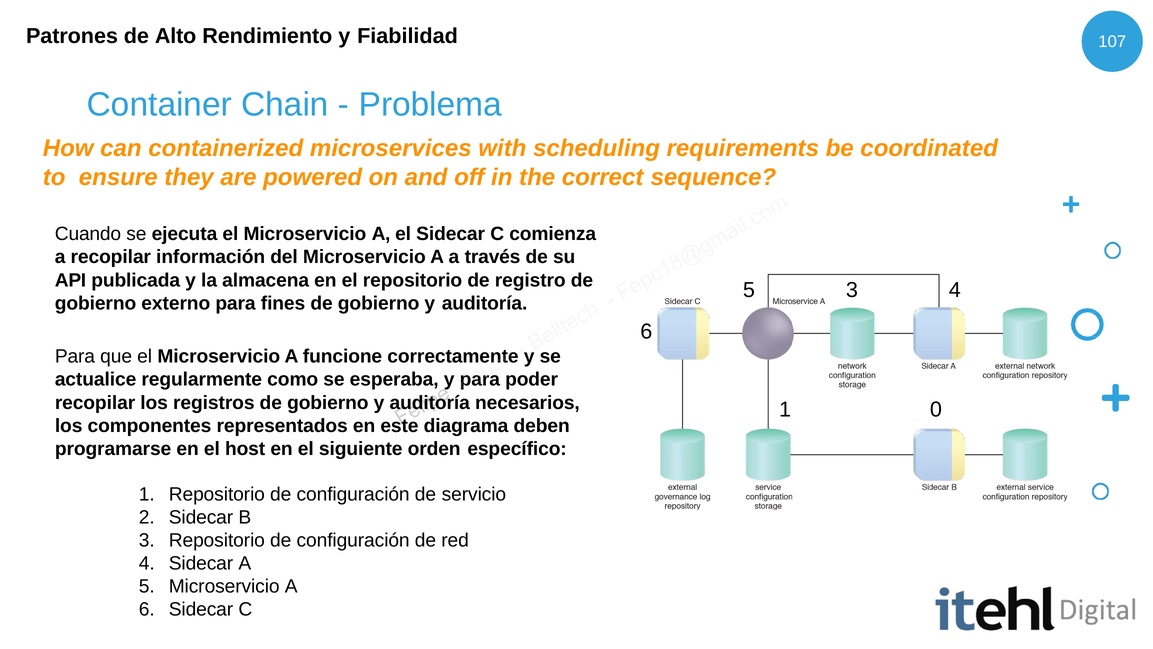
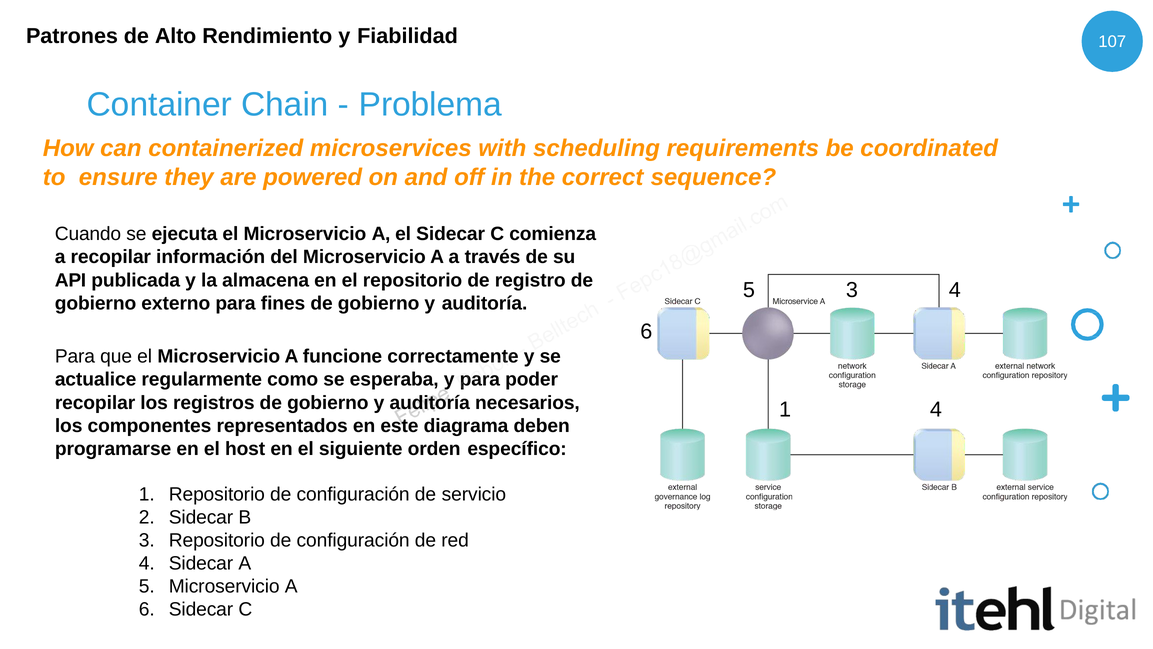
1 0: 0 -> 4 (936, 410)
